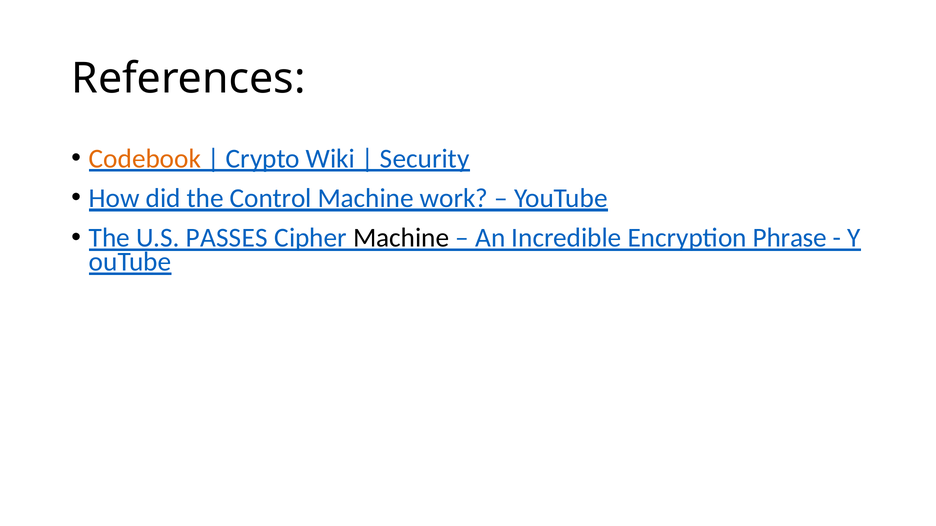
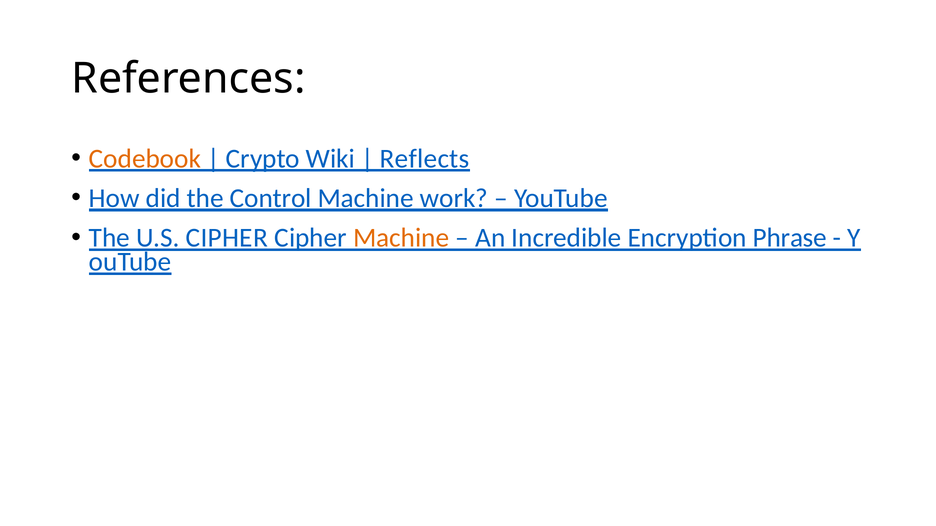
Security: Security -> Reflects (425, 159)
U.S PASSES: PASSES -> CIPHER (227, 238)
Machine colour: black -> orange (401, 238)
